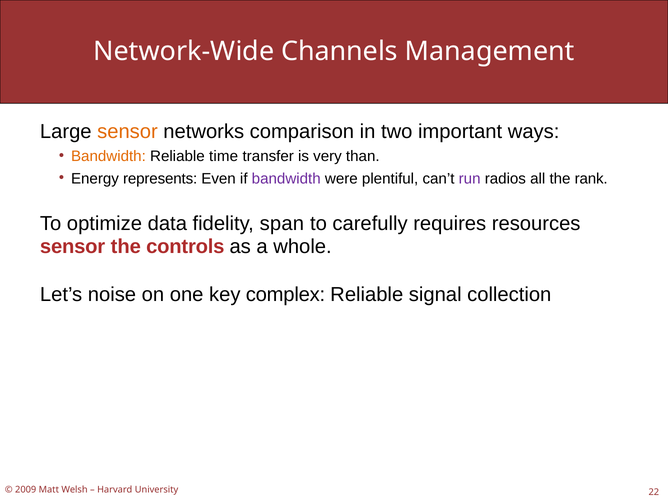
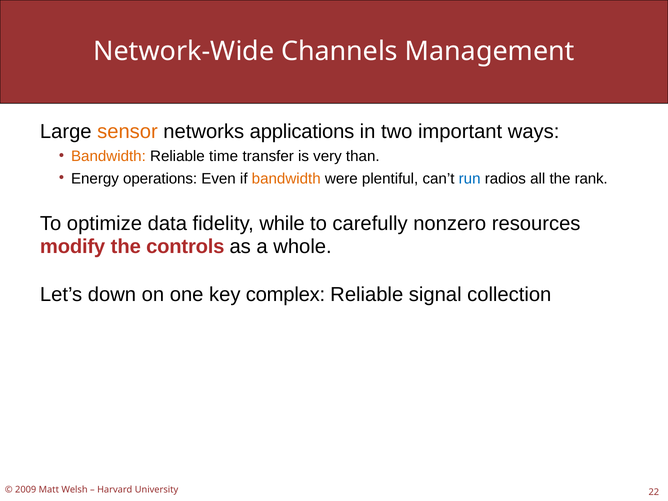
comparison: comparison -> applications (302, 131)
represents: represents -> operations (160, 179)
bandwidth colour: purple -> orange (286, 179)
run colour: purple -> blue (470, 179)
span: span -> while (282, 224)
requires: requires -> nonzero (450, 224)
sensor: sensor -> modify (73, 247)
noise: noise -> down (112, 294)
